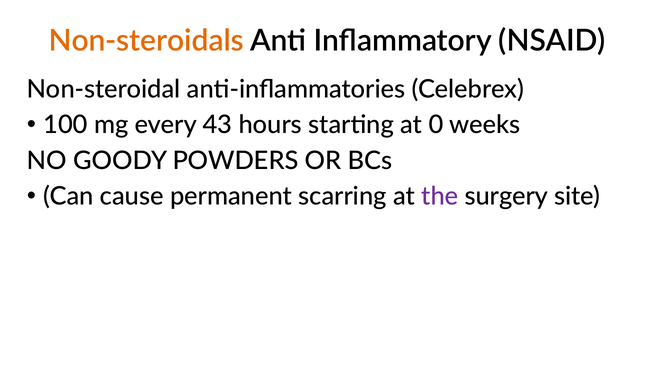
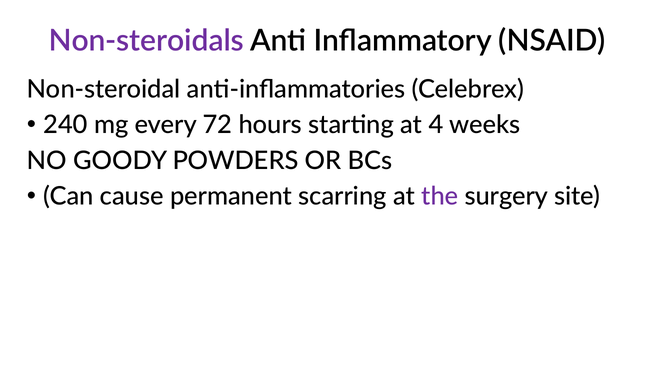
Non-steroidals colour: orange -> purple (146, 41)
100: 100 -> 240 (66, 125)
43: 43 -> 72 (217, 125)
0: 0 -> 4 (436, 125)
